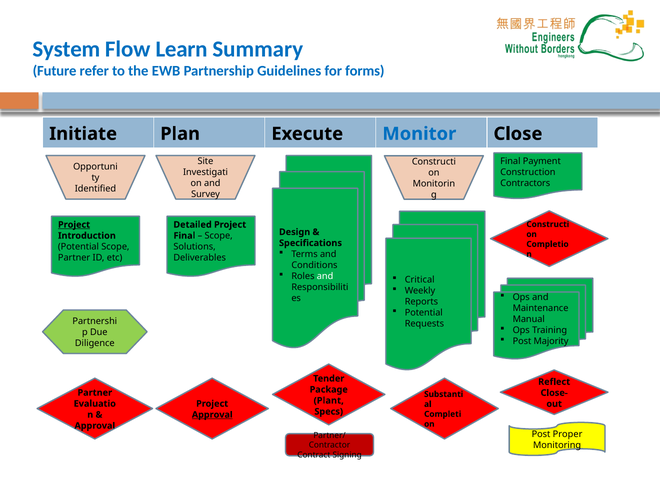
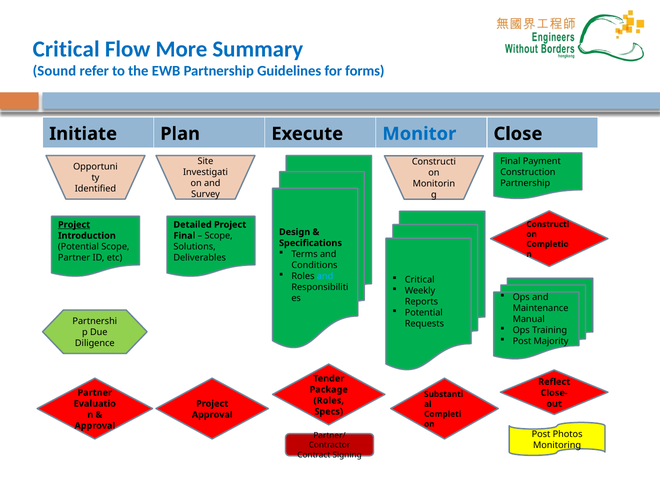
System: System -> Critical (66, 49)
Learn: Learn -> More (181, 49)
Future: Future -> Sound (54, 71)
Contractors: Contractors -> Partnership (525, 183)
and colour: white -> light blue (325, 276)
Plant: Plant -> Roles (329, 401)
Approval underline: present -> none (212, 415)
Proper: Proper -> Photos (568, 434)
